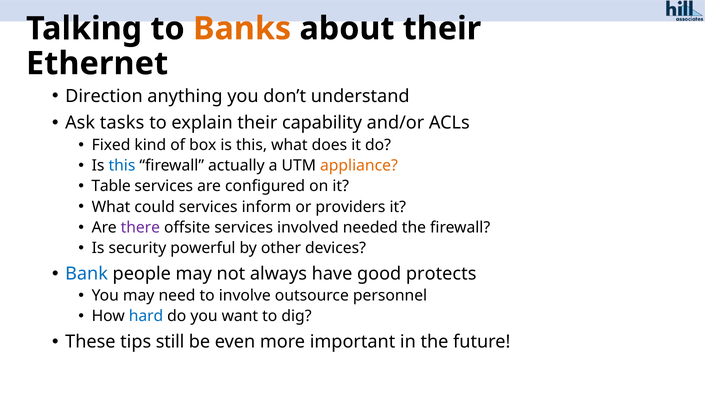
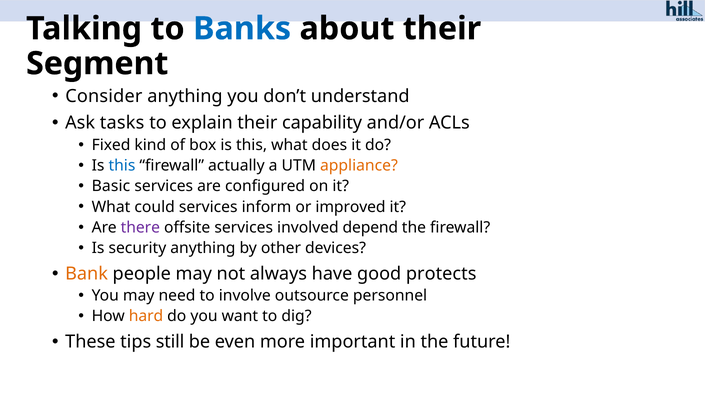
Banks colour: orange -> blue (242, 29)
Ethernet: Ethernet -> Segment (97, 63)
Direction: Direction -> Consider (104, 96)
Table: Table -> Basic (111, 186)
providers: providers -> improved (351, 207)
needed: needed -> depend (370, 227)
security powerful: powerful -> anything (203, 248)
Bank colour: blue -> orange (87, 273)
hard colour: blue -> orange (146, 316)
